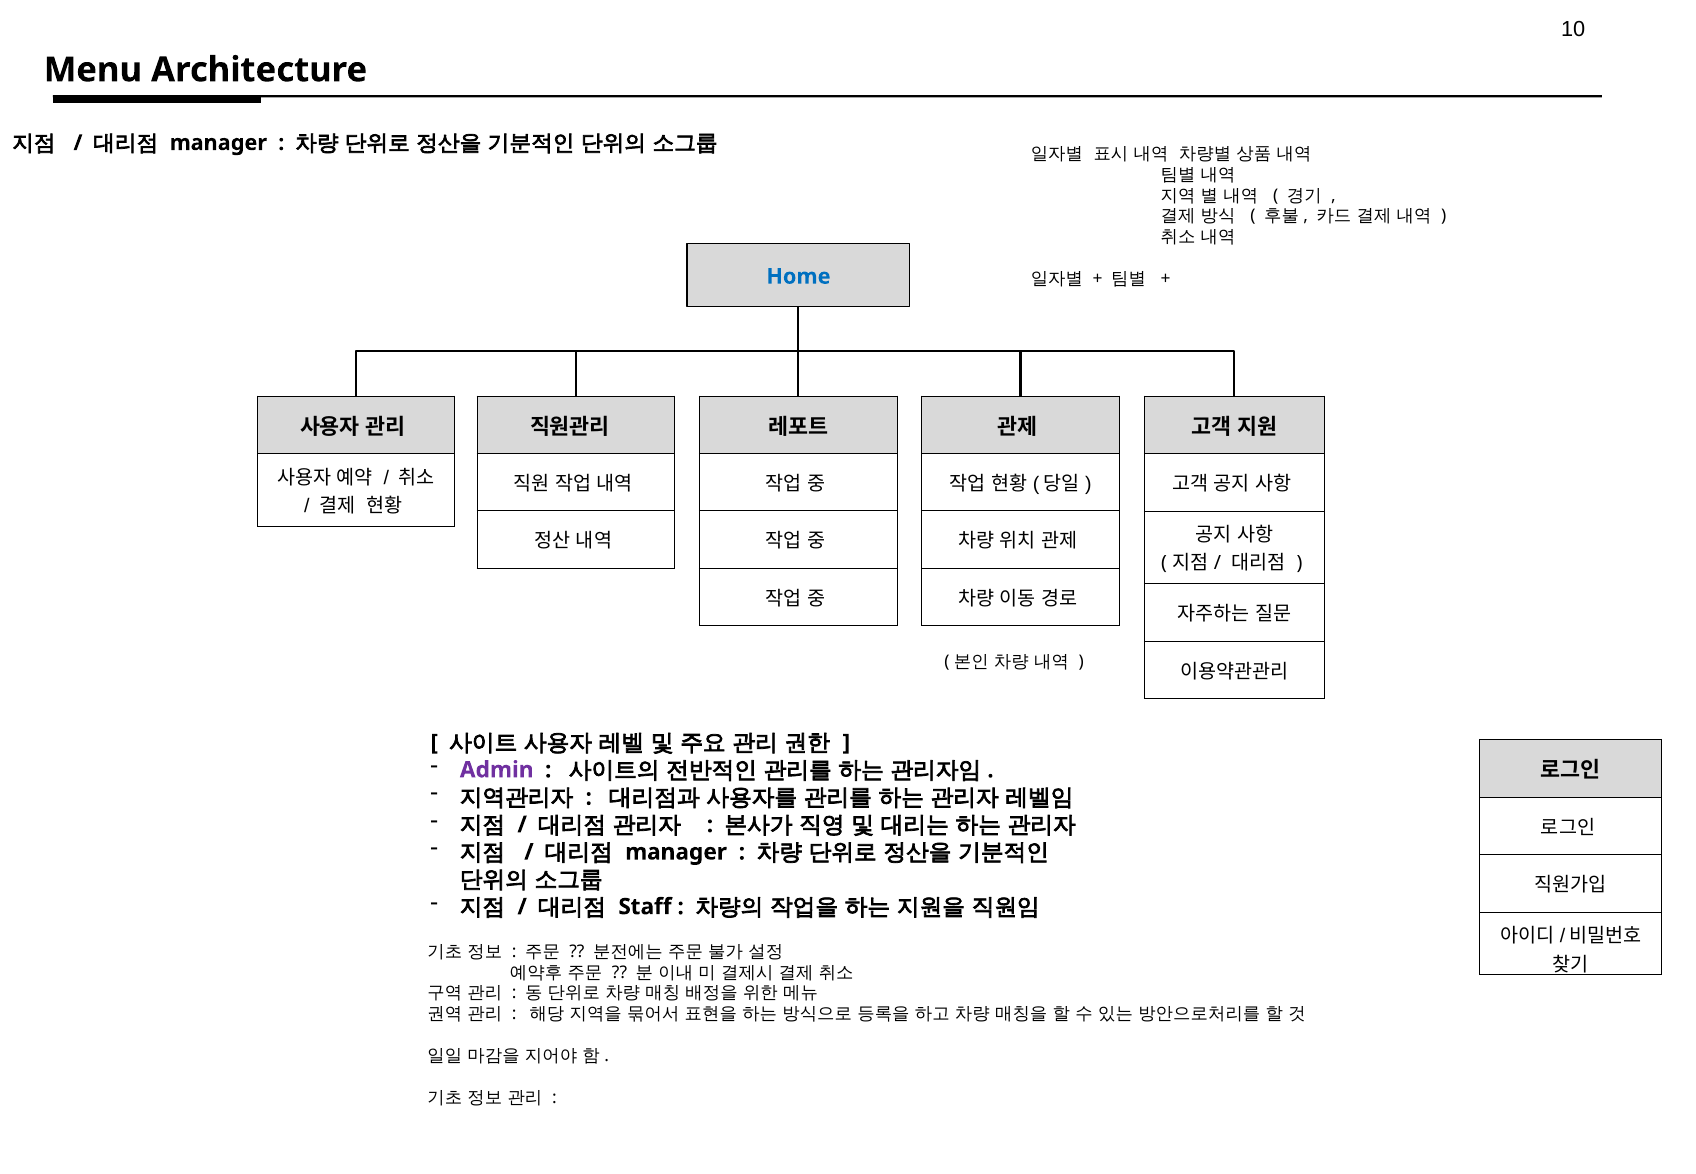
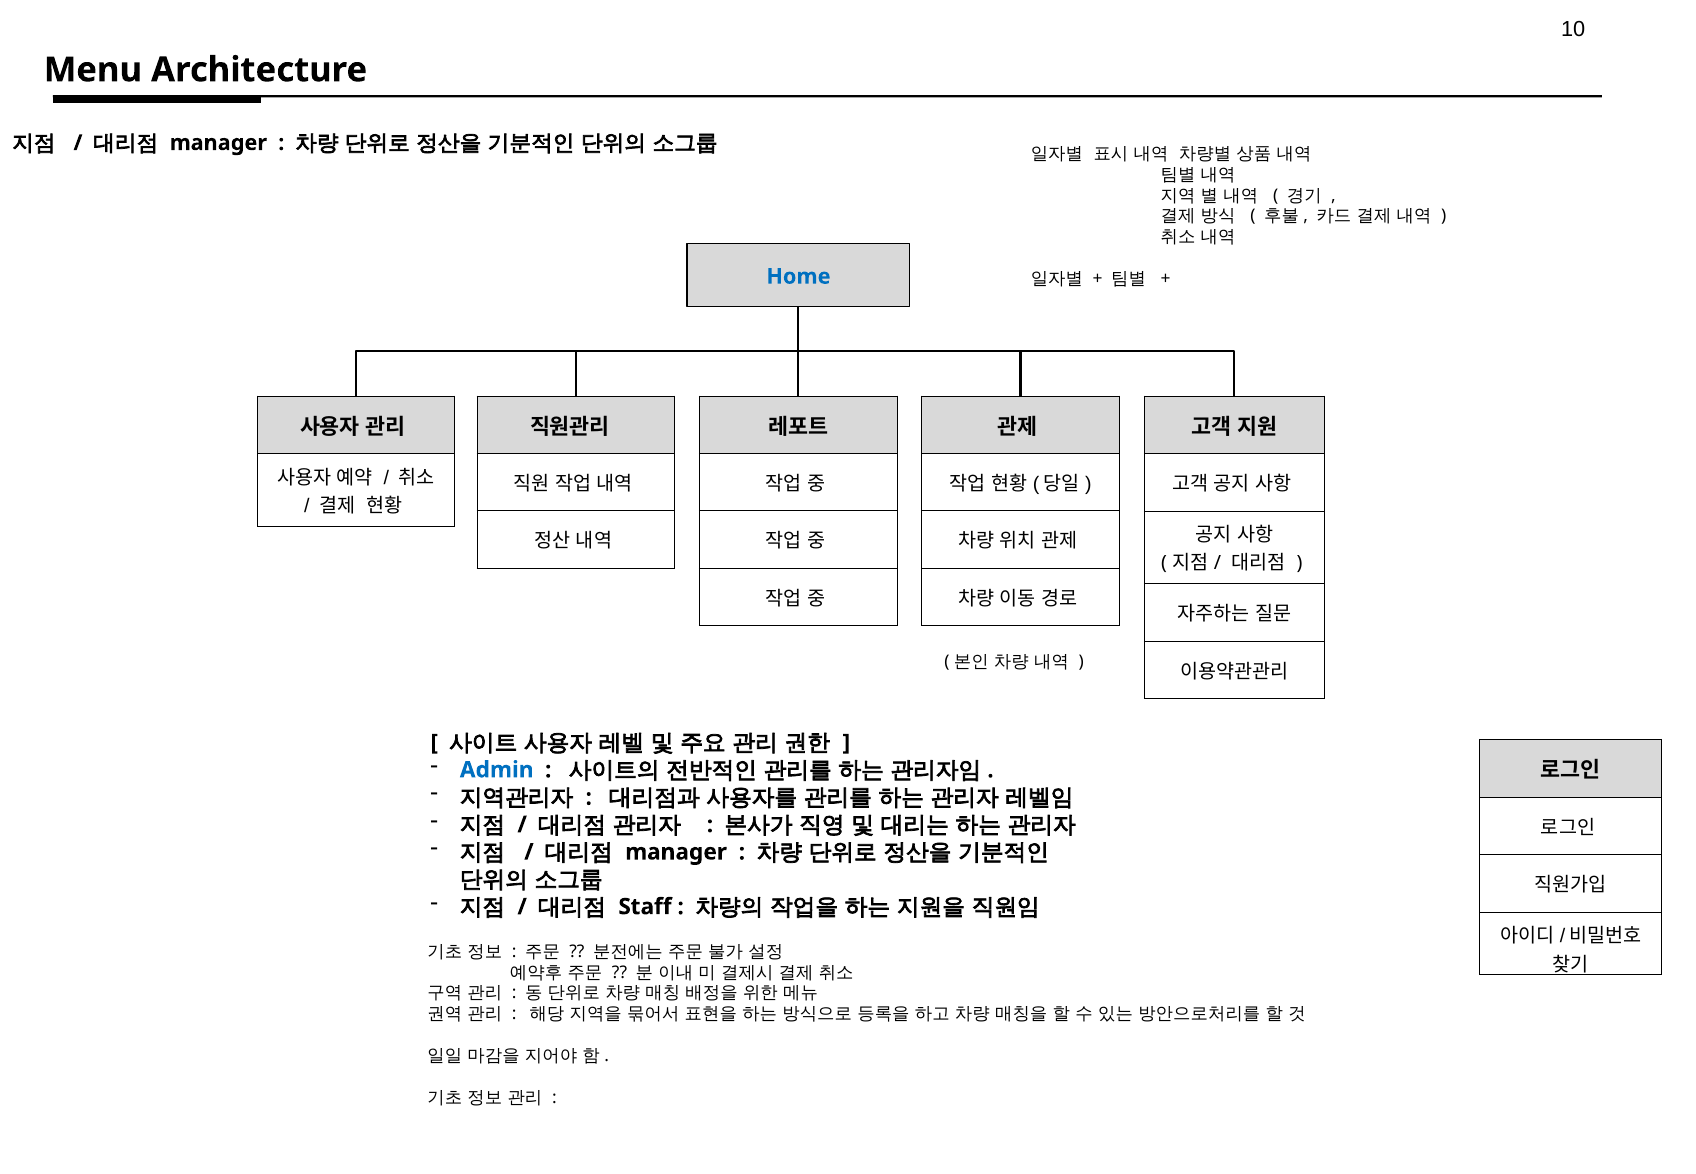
Admin colour: purple -> blue (497, 770)
